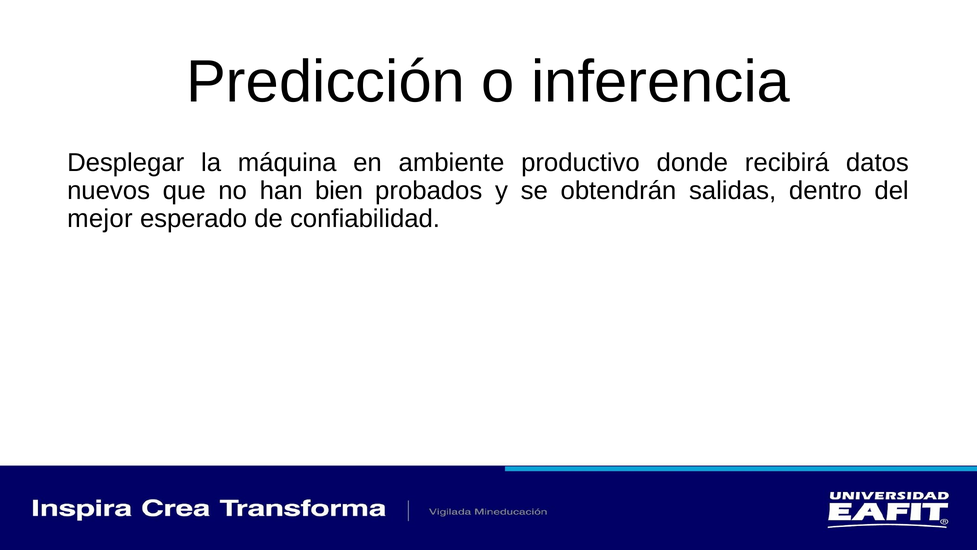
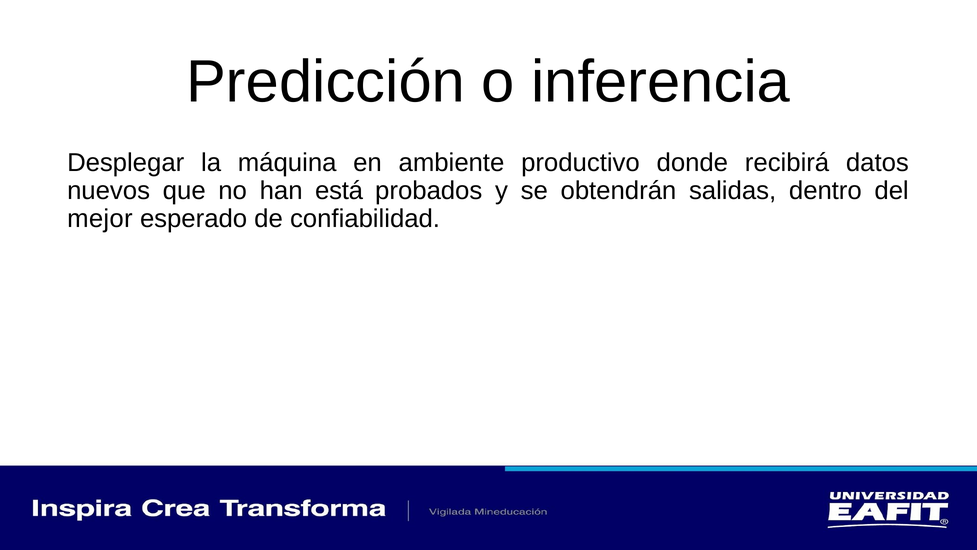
bien: bien -> está (339, 191)
